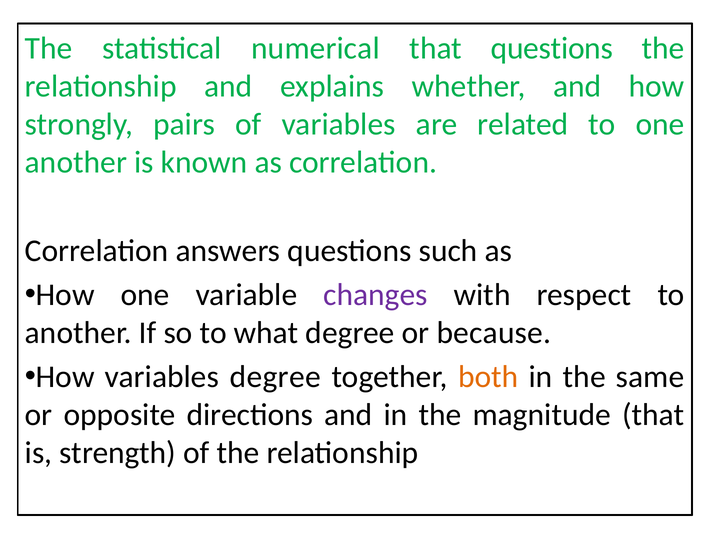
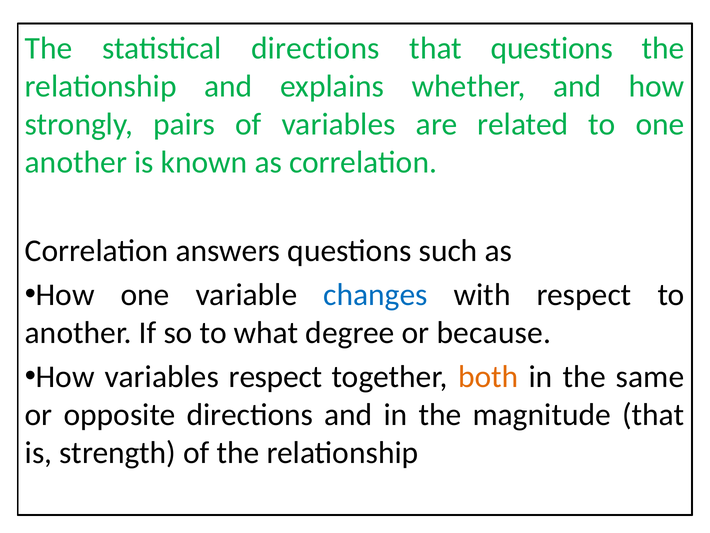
statistical numerical: numerical -> directions (315, 48)
changes colour: purple -> blue (376, 295)
variables degree: degree -> respect (276, 377)
